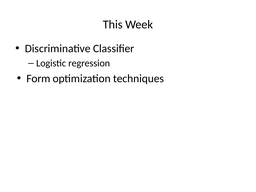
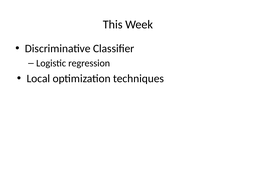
Form: Form -> Local (38, 78)
